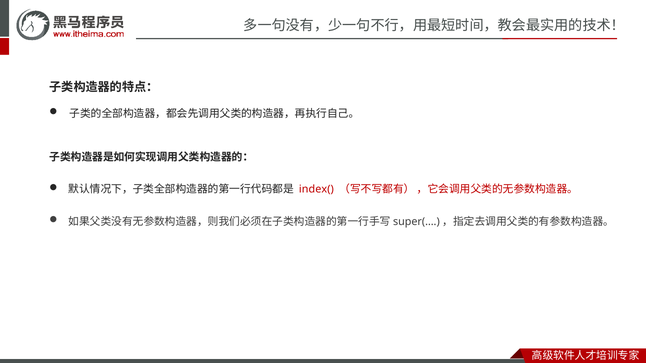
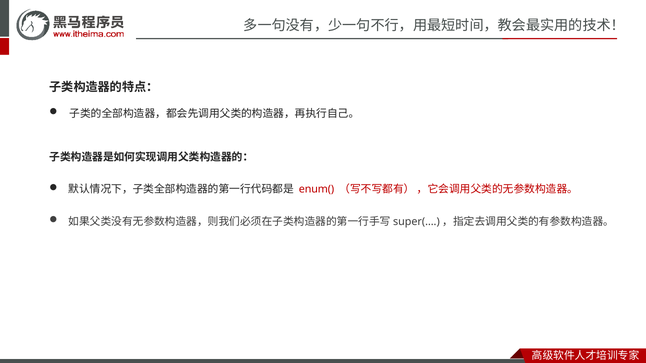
index(: index( -> enum( (316, 189)
